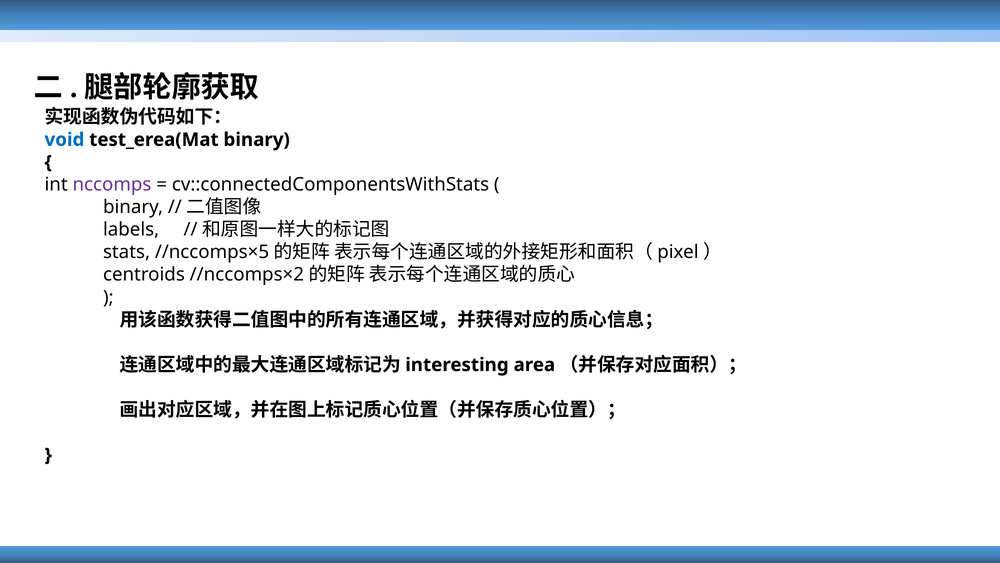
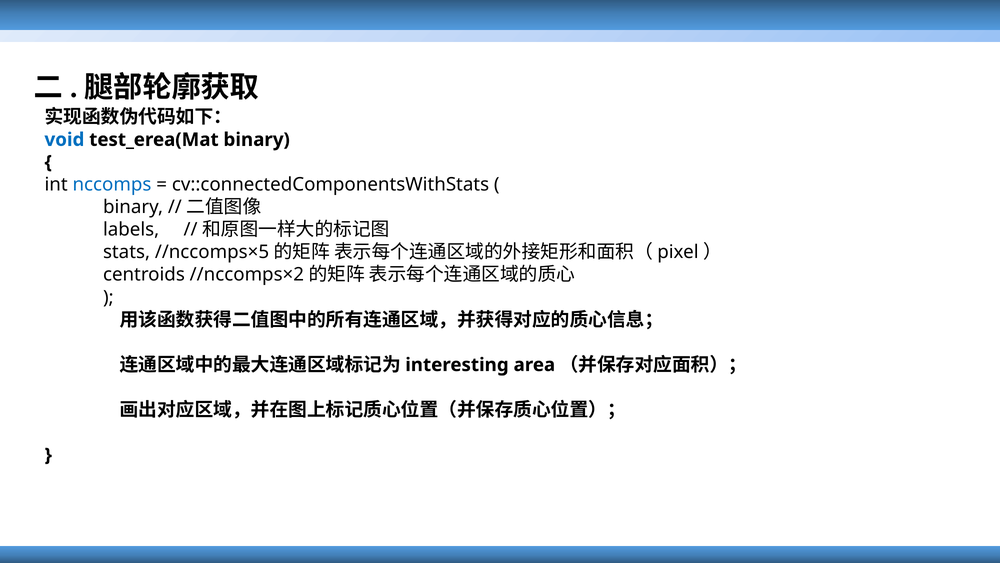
nccomps colour: purple -> blue (112, 185)
